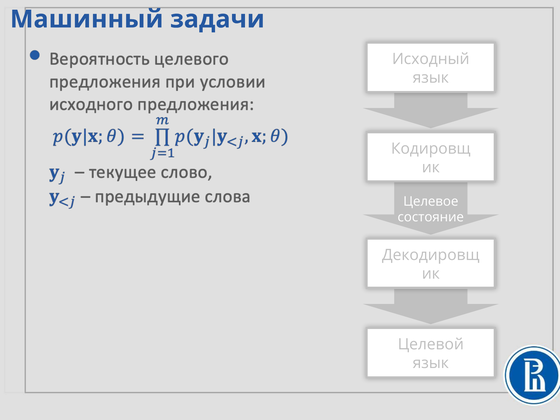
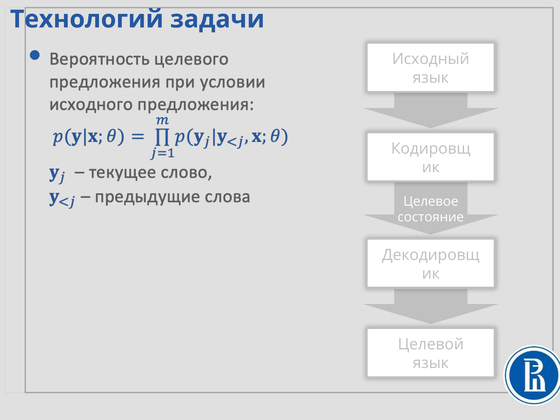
Машинный: Машинный -> Технологий (87, 19)
